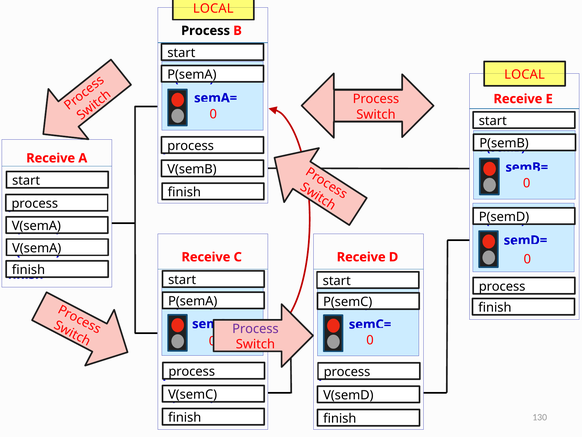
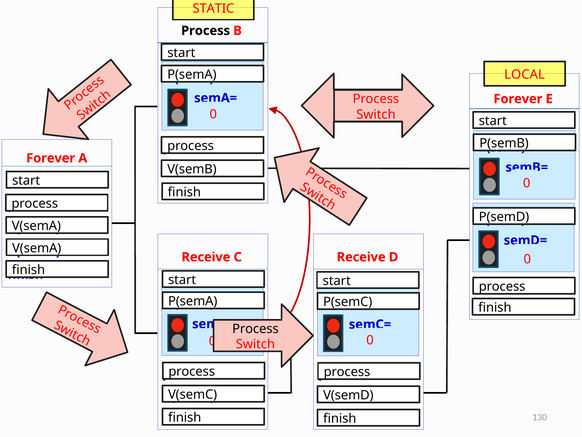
LOCAL: LOCAL -> STATIC (213, 8)
Receive: Receive -> Forever (518, 99)
Receive: Receive -> Forever (51, 158)
Process colour: purple -> black (255, 328)
